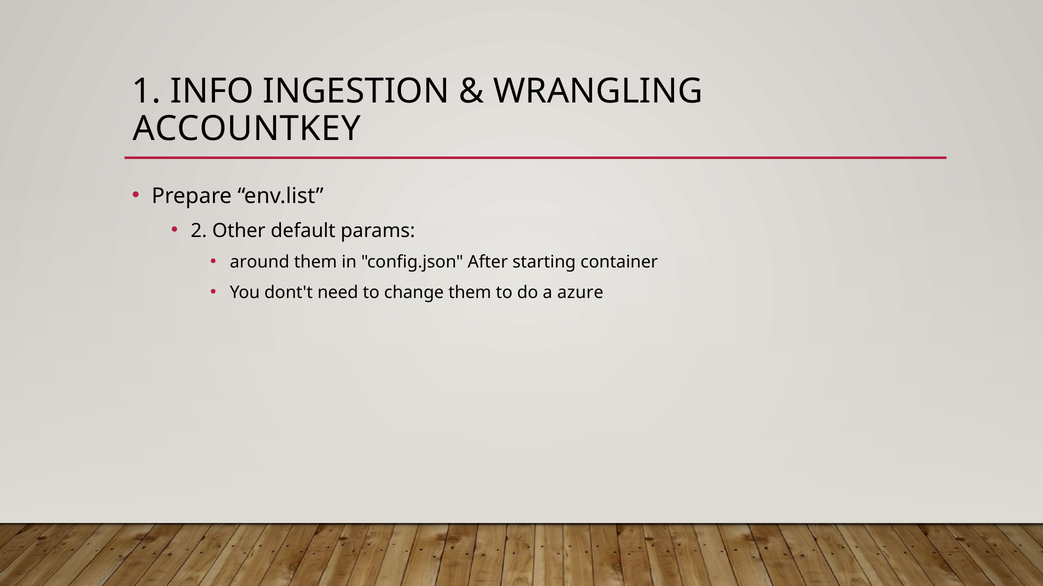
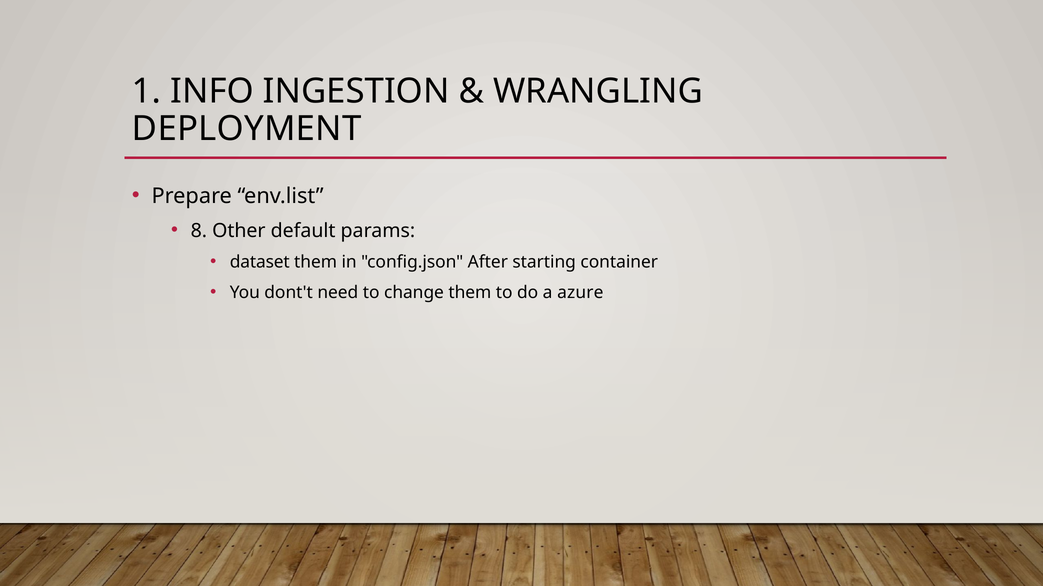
ACCOUNTKEY: ACCOUNTKEY -> DEPLOYMENT (247, 129)
2: 2 -> 8 (199, 231)
around: around -> dataset (260, 262)
